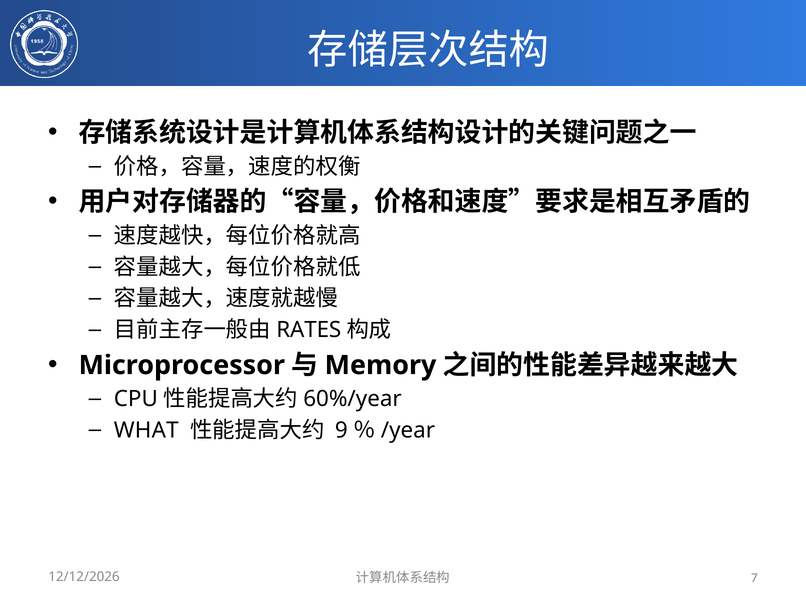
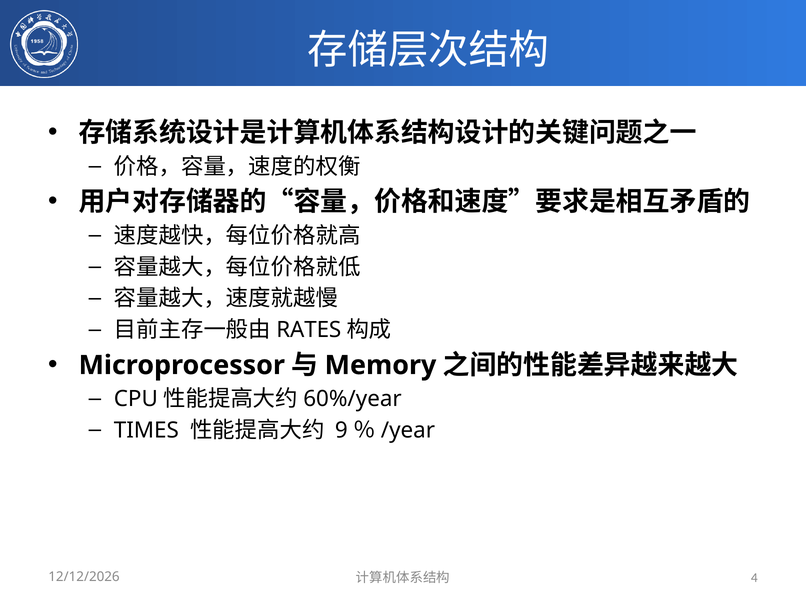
WHAT: WHAT -> TIMES (146, 430)
7: 7 -> 4 (754, 577)
